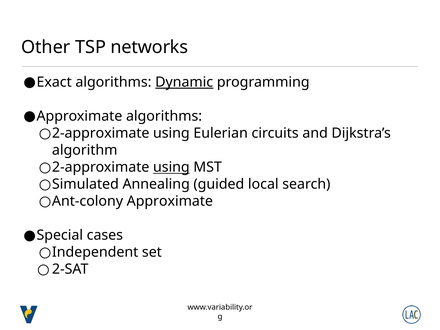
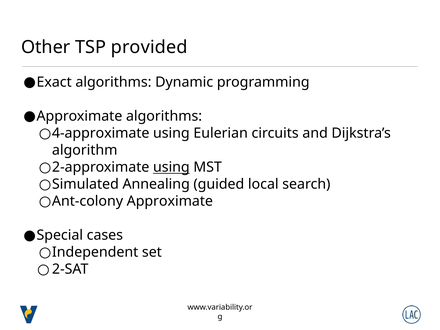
networks: networks -> provided (149, 47)
Dynamic underline: present -> none (184, 82)
2-approximate: 2-approximate -> 4-approximate (101, 133)
